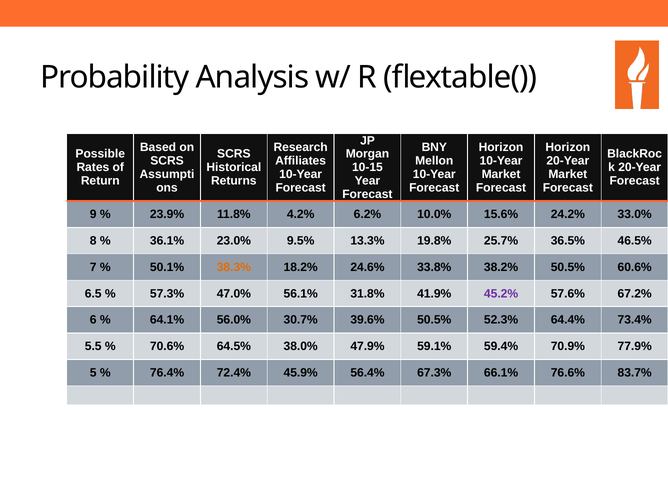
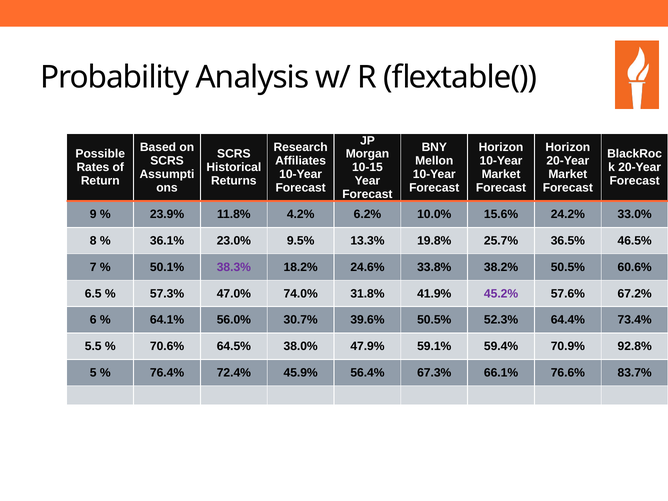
38.3% colour: orange -> purple (234, 267)
56.1%: 56.1% -> 74.0% (301, 294)
77.9%: 77.9% -> 92.8% (635, 346)
